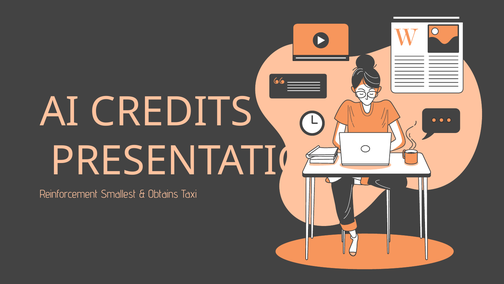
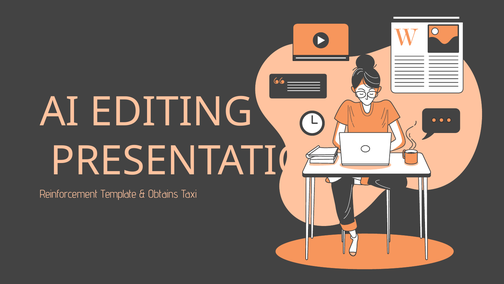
CREDITS: CREDITS -> EDITING (171, 112)
Smallest: Smallest -> Template (118, 194)
